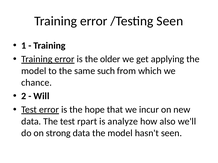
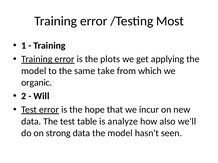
/Testing Seen: Seen -> Most (170, 21)
older: older -> plots (110, 59)
such: such -> take (106, 71)
chance: chance -> organic (37, 83)
rpart: rpart -> table (87, 122)
